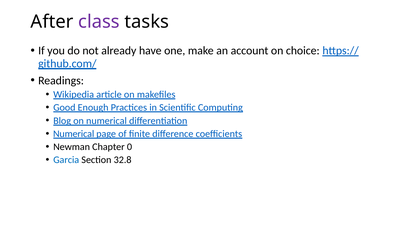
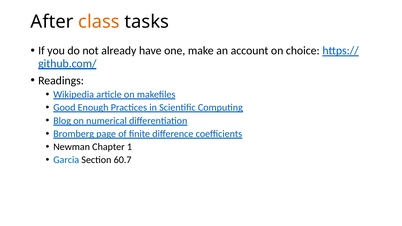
class colour: purple -> orange (99, 22)
Numerical: Numerical -> Bromberg (74, 134)
0: 0 -> 1 (129, 147)
32.8: 32.8 -> 60.7 (123, 160)
